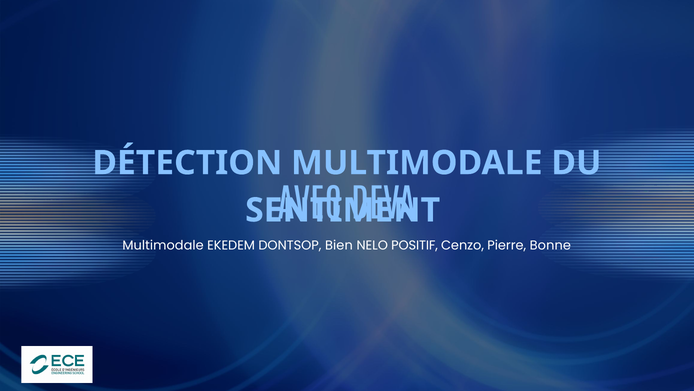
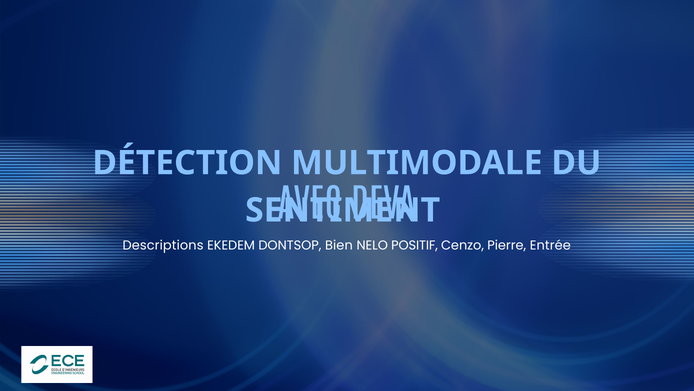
Multimodale: Multimodale -> Descriptions (163, 245)
Bonne: Bonne -> Entrée (550, 245)
